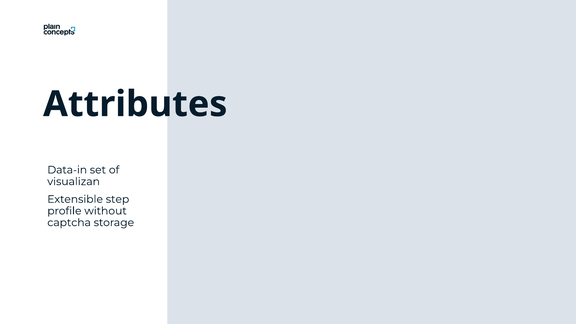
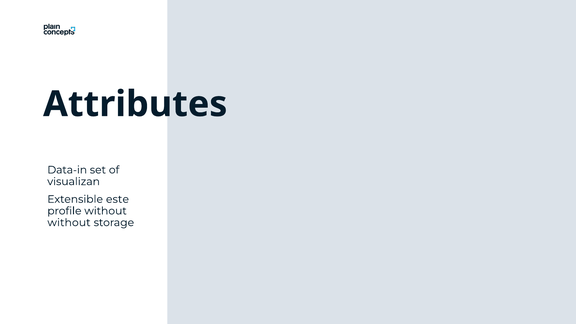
step: step -> este (117, 199)
captcha: captcha -> without (69, 223)
